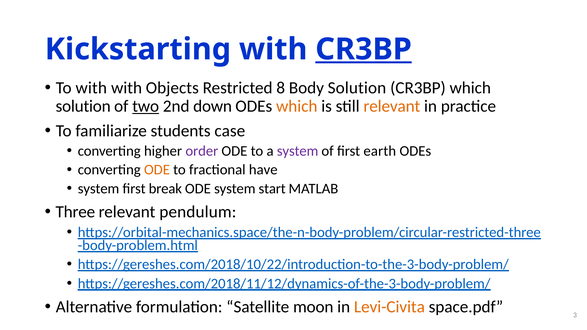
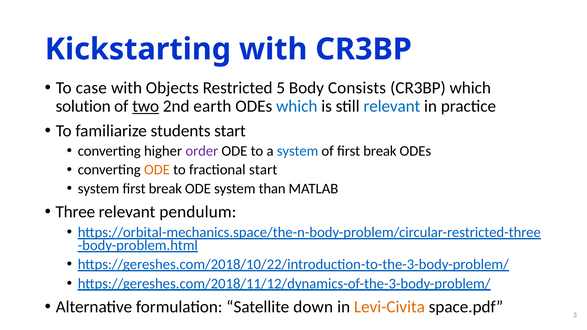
CR3BP underline: present -> none (364, 49)
To with: with -> case (91, 88)
8: 8 -> 5 (281, 88)
Body Solution: Solution -> Consists (357, 88)
down: down -> earth (212, 106)
which colour: orange -> blue (297, 106)
relevant colour: orange -> blue (392, 106)
students case: case -> start (230, 131)
system colour: purple -> blue (298, 151)
of first earth: earth -> break (380, 151)
fractional have: have -> start (263, 170)
start: start -> than (272, 189)
moon: moon -> down (313, 307)
